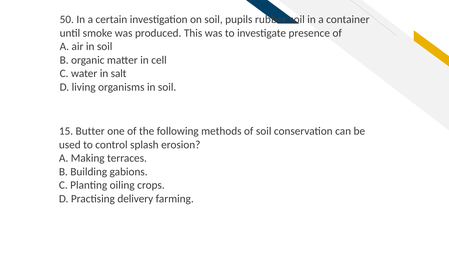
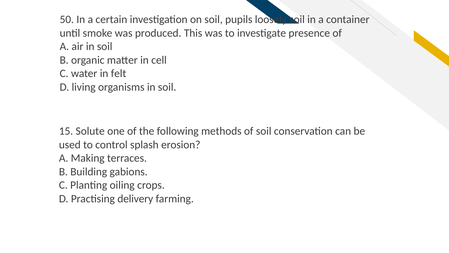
rubber: rubber -> loosely (271, 20)
salt: salt -> felt (119, 73)
Butter: Butter -> Solute (90, 131)
